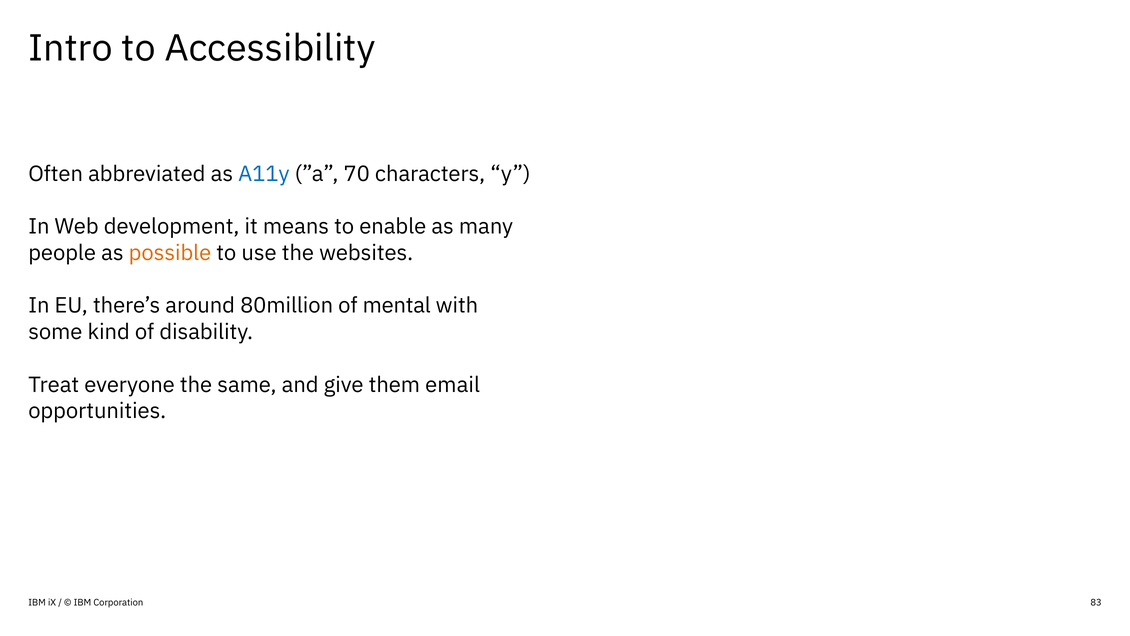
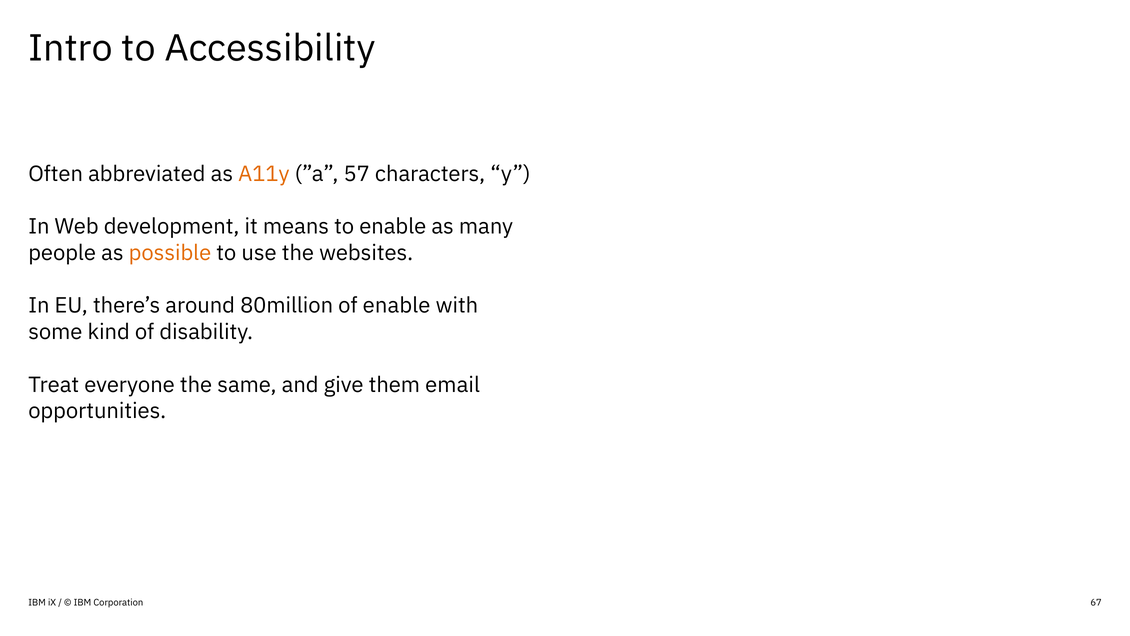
A11y colour: blue -> orange (264, 174)
70: 70 -> 57 (357, 174)
of mental: mental -> enable (397, 306)
83: 83 -> 67 (1096, 603)
